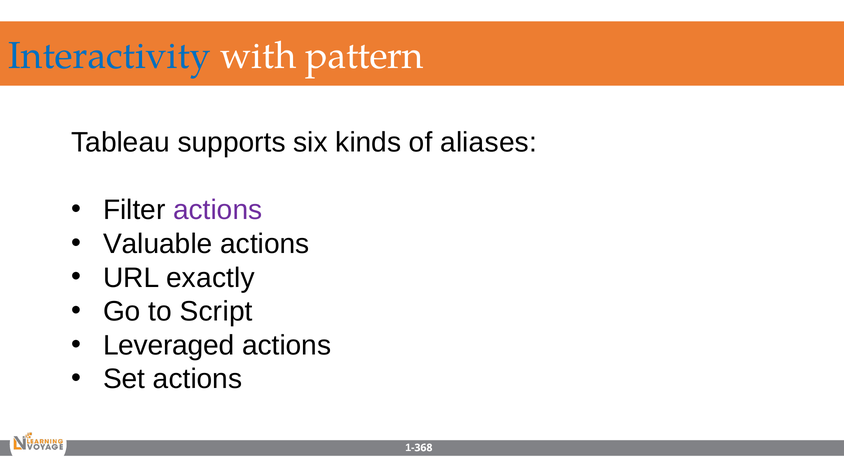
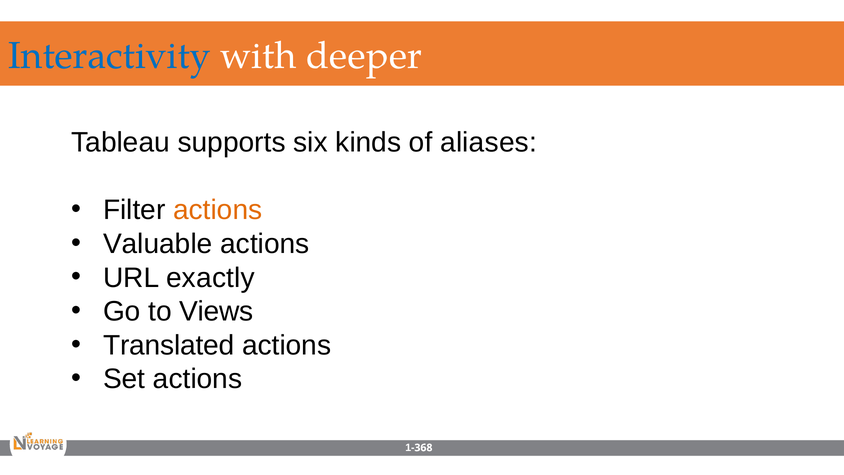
pattern: pattern -> deeper (364, 56)
actions colour: purple -> orange (218, 210)
Script: Script -> Views (216, 311)
Leveraged: Leveraged -> Translated (169, 345)
